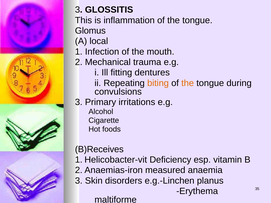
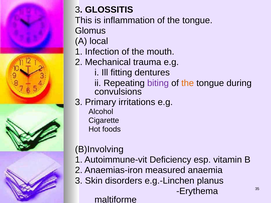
biting colour: orange -> purple (158, 83)
B)Receives: B)Receives -> B)Involving (99, 149)
Helicobacter-vit: Helicobacter-vit -> Autoimmune-vit (116, 160)
